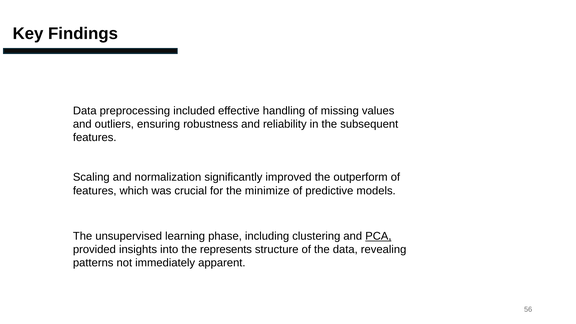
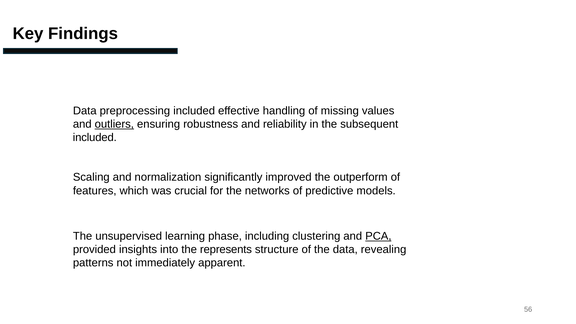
outliers underline: none -> present (114, 124)
features: features -> included (95, 138)
minimize: minimize -> networks (267, 191)
